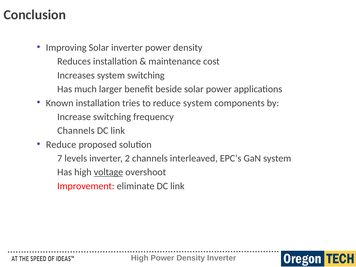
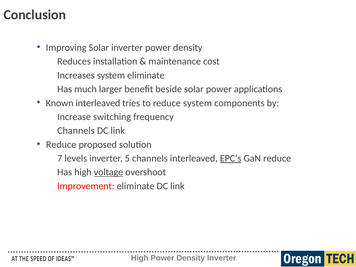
system switching: switching -> eliminate (146, 75)
Known installation: installation -> interleaved (98, 103)
2: 2 -> 5 (127, 158)
EPC’s underline: none -> present (231, 158)
GaN system: system -> reduce (277, 158)
